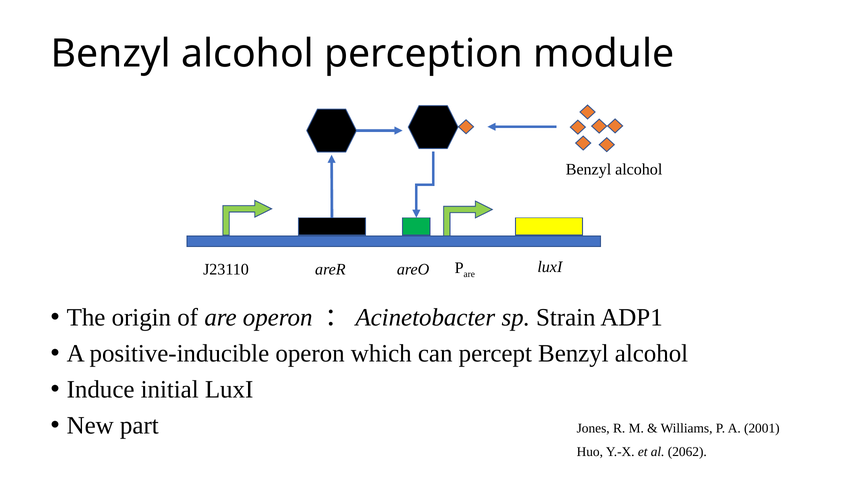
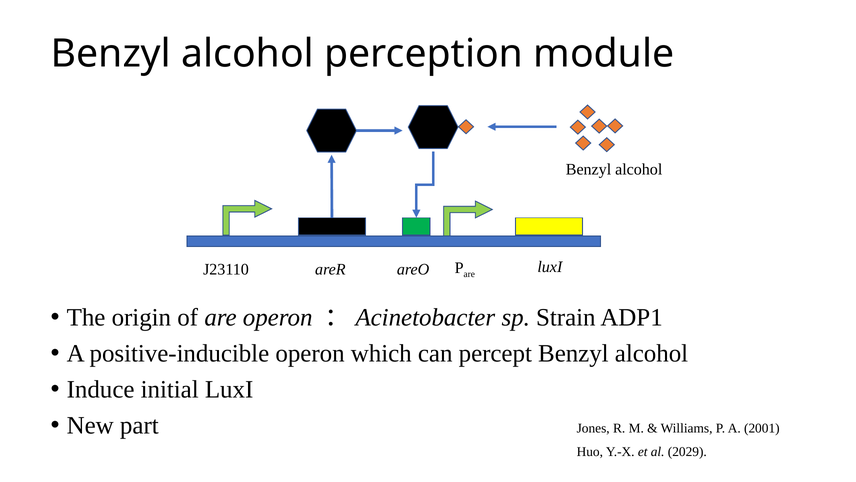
2062: 2062 -> 2029 (687, 451)
